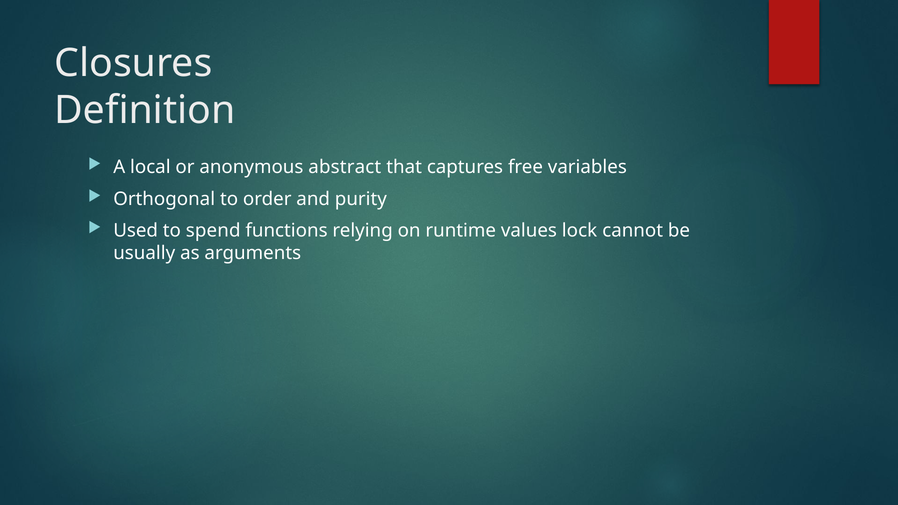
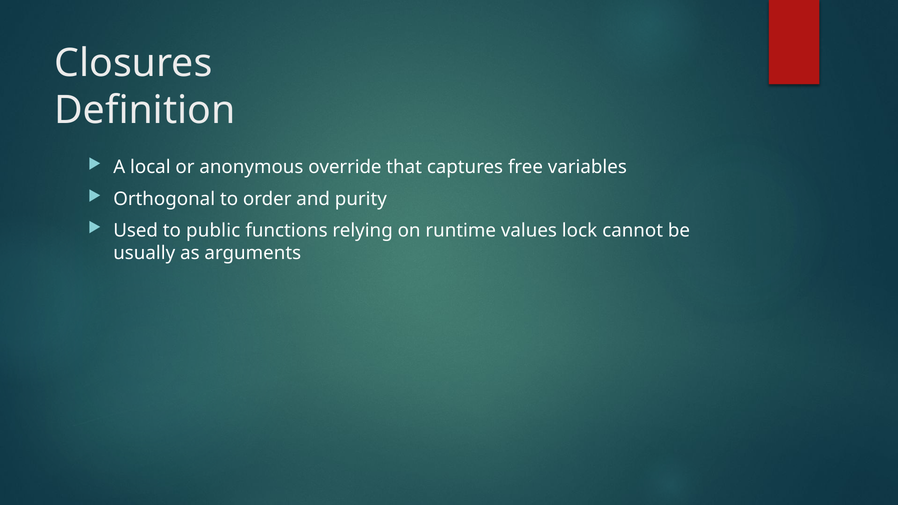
abstract: abstract -> override (345, 167)
spend: spend -> public (213, 231)
